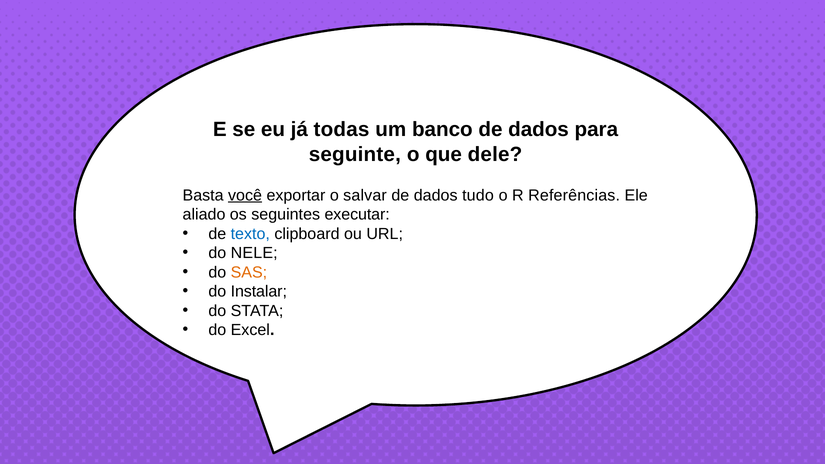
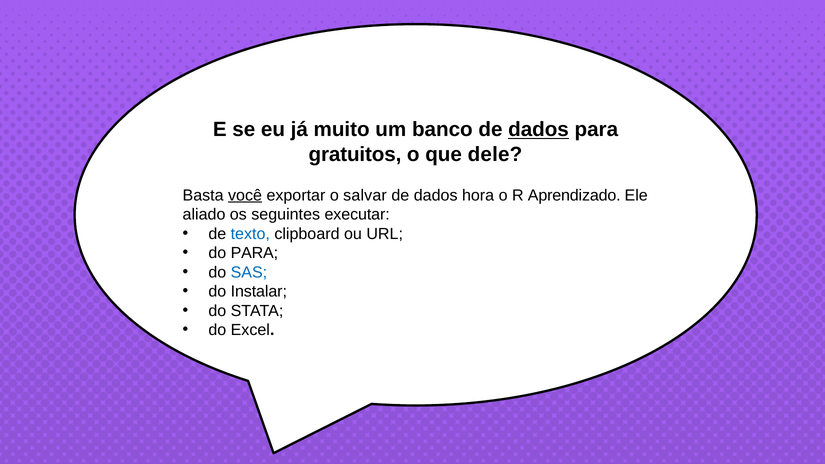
todas: todas -> muito (342, 130)
dados underline: none -> present (539, 130)
seguinte: seguinte -> gratuitos (355, 154)
tudo: tudo -> hora (478, 195)
Referências: Referências -> Aprendizado (574, 195)
do NELE: NELE -> PARA (254, 253)
SAS colour: orange -> blue (249, 272)
